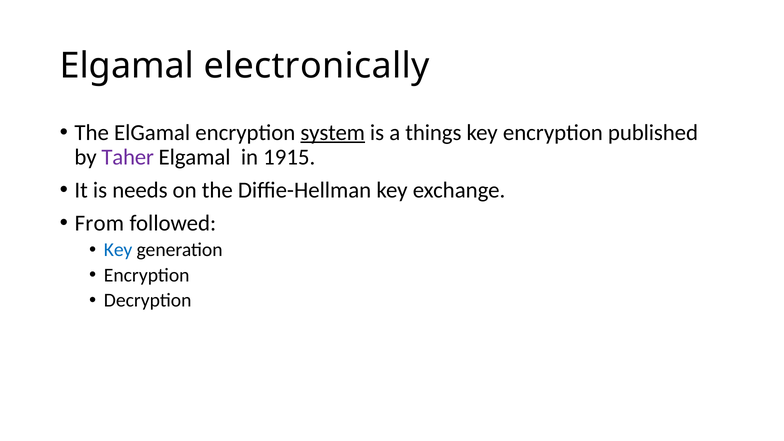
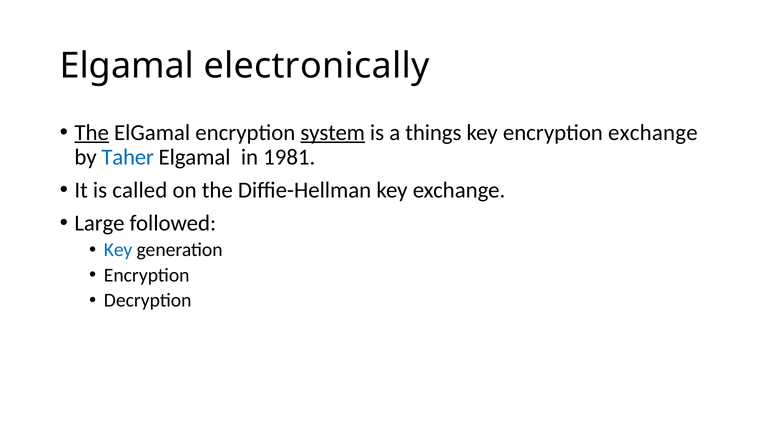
The underline: none -> present (92, 133)
encryption published: published -> exchange (653, 133)
Taher colour: purple -> blue (128, 157)
1915: 1915 -> 1981 (289, 157)
needs: needs -> called (140, 190)
From: From -> Large (100, 223)
